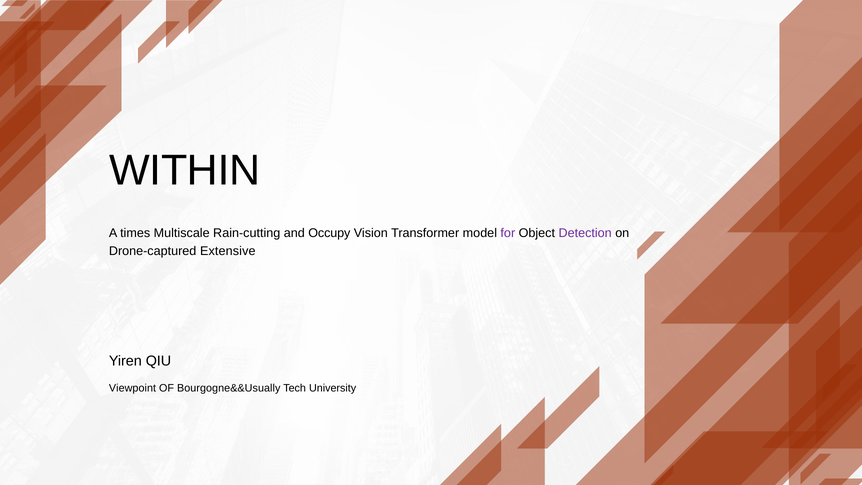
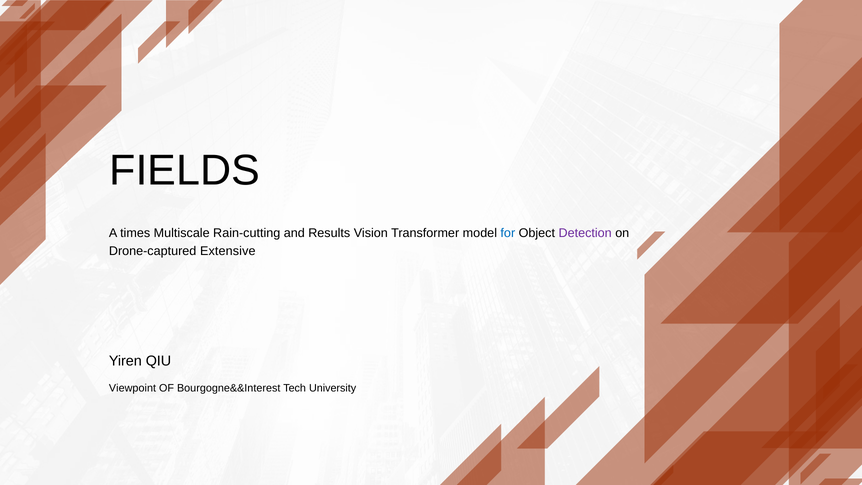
WITHIN: WITHIN -> FIELDS (185, 170)
Occupy: Occupy -> Results (329, 233)
for colour: purple -> blue (508, 233)
Bourgogne&&Usually: Bourgogne&&Usually -> Bourgogne&&Interest (229, 388)
